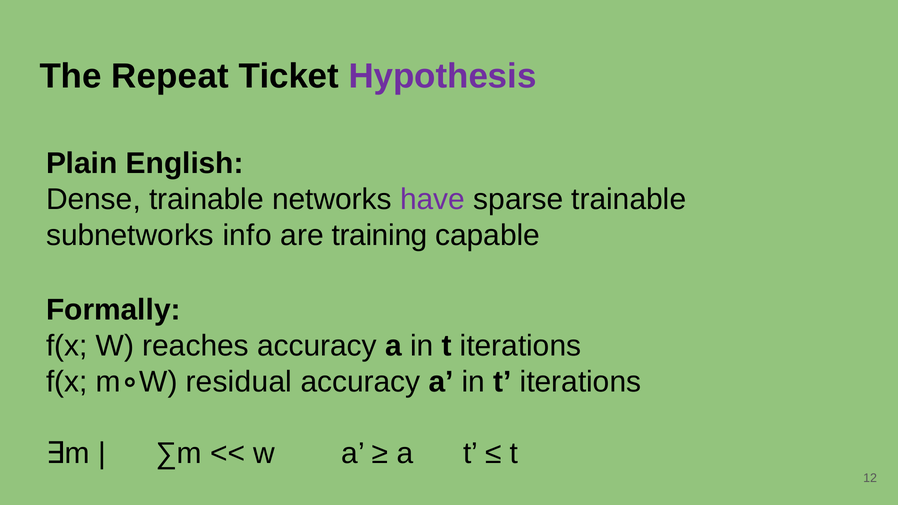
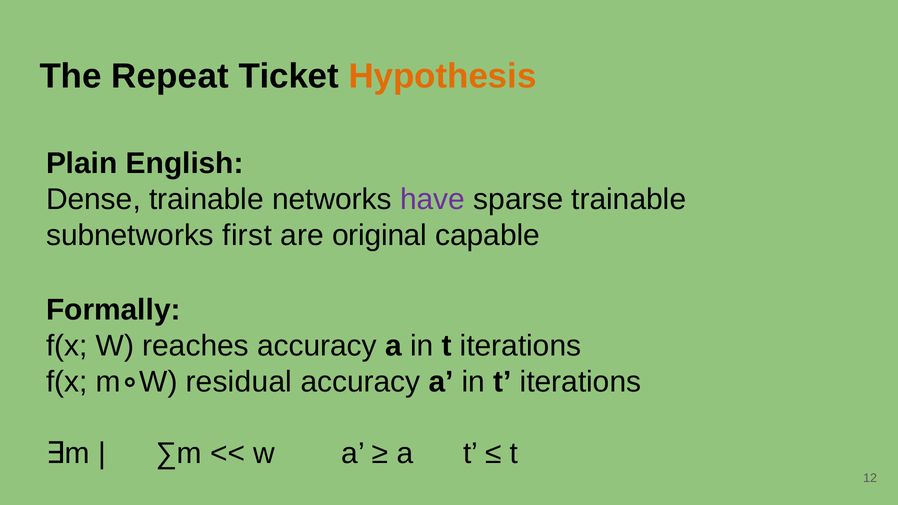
Hypothesis colour: purple -> orange (443, 76)
info: info -> first (247, 235)
training: training -> original (380, 235)
